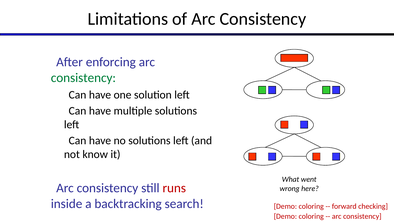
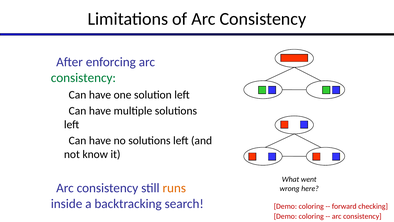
runs colour: red -> orange (174, 188)
